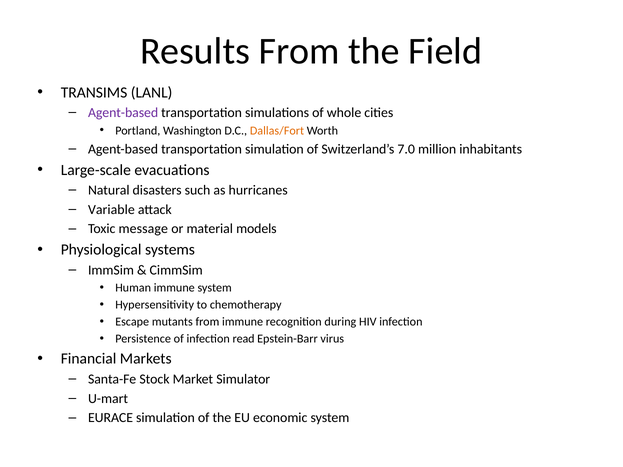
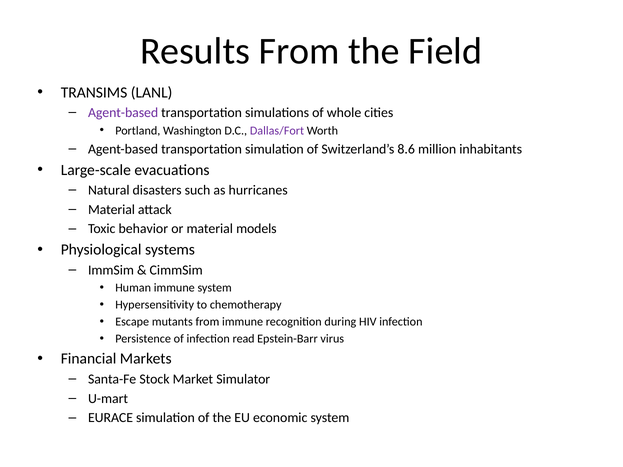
Dallas/Fort colour: orange -> purple (277, 131)
7.0: 7.0 -> 8.6 (406, 149)
Variable: Variable -> Material (111, 210)
message: message -> behavior (143, 229)
